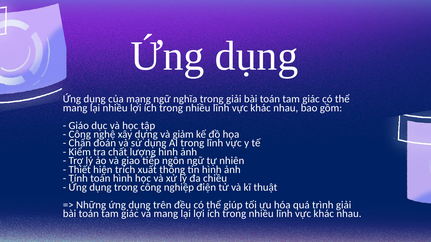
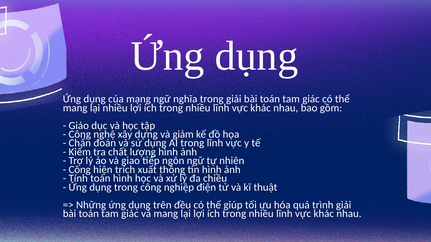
Thiết: Thiết -> Công (80, 170)
